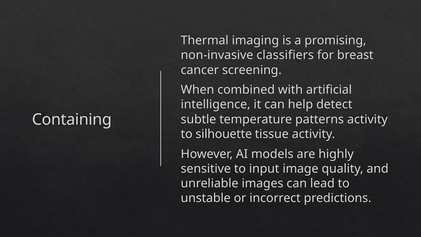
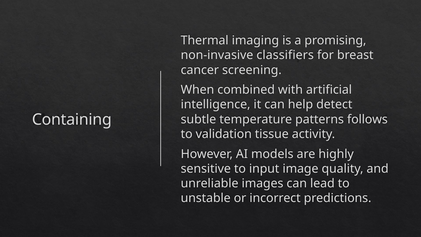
patterns activity: activity -> follows (367, 119)
silhouette: silhouette -> validation (224, 134)
